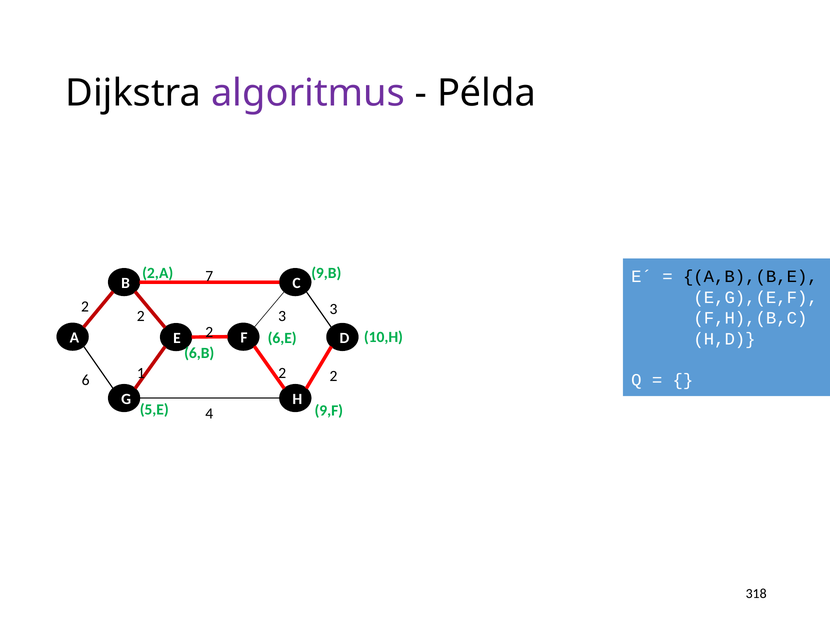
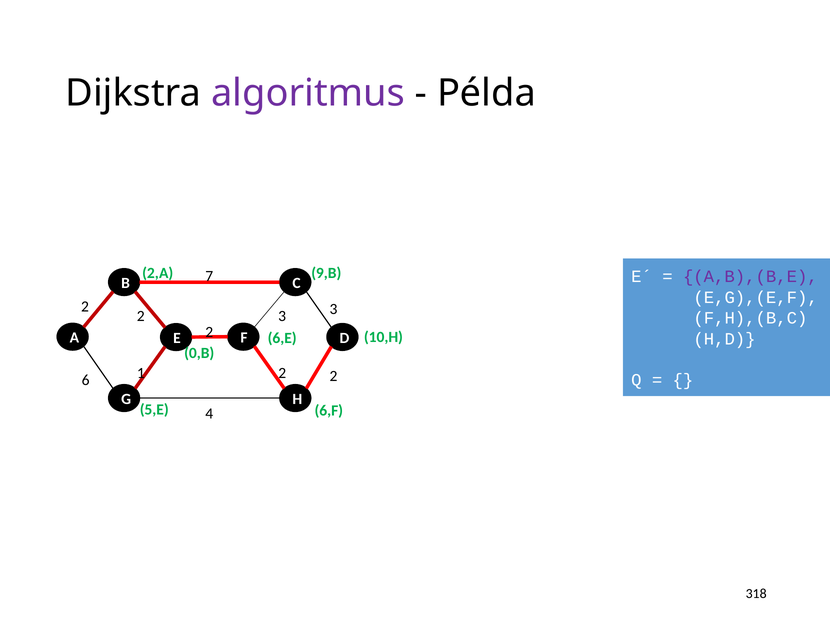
A,B),(B,E colour: black -> purple (750, 277)
6,B: 6,B -> 0,B (199, 354)
9,F: 9,F -> 6,F (329, 411)
